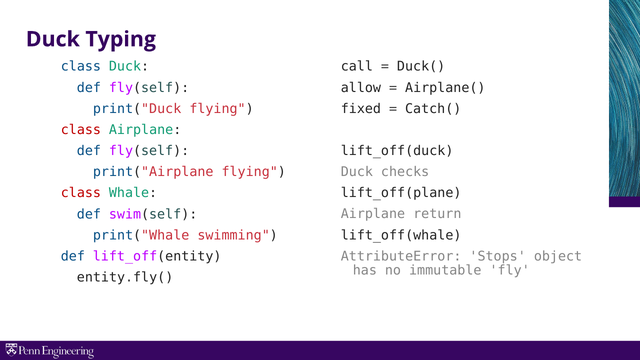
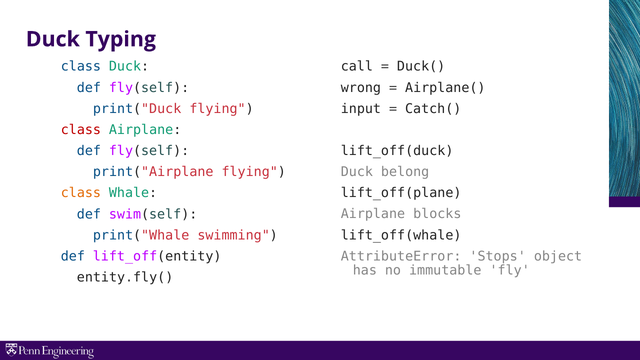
allow: allow -> wrong (361, 88)
fixed: fixed -> input (361, 109)
checks: checks -> belong (405, 172)
class colour: red -> orange (81, 193)
return: return -> blocks (437, 214)
